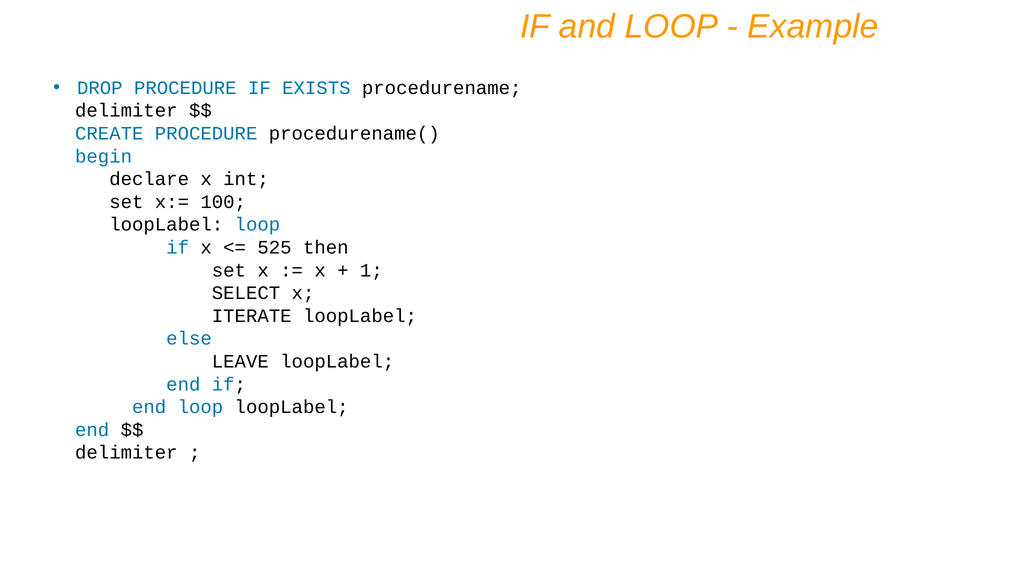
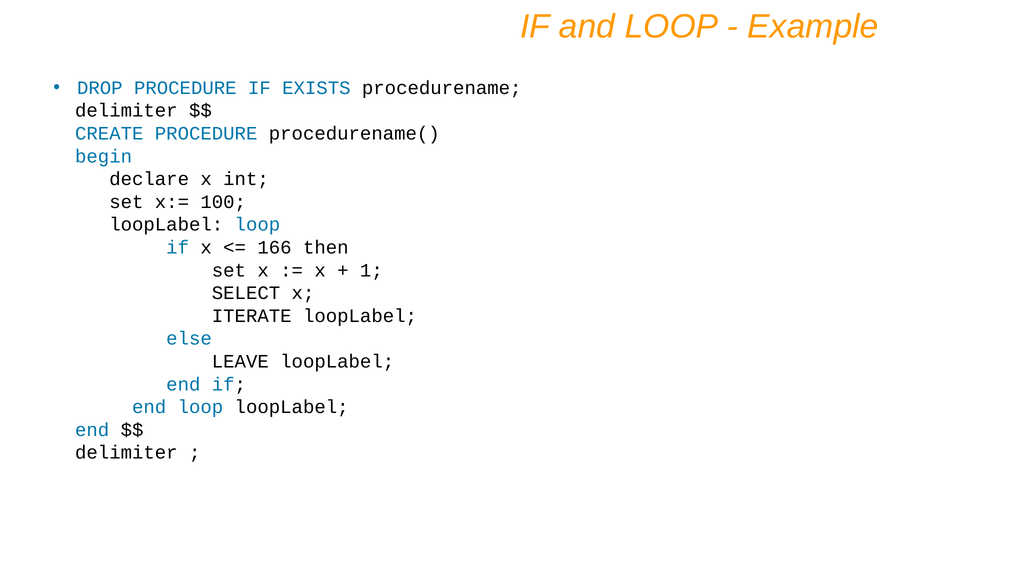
525: 525 -> 166 (275, 247)
